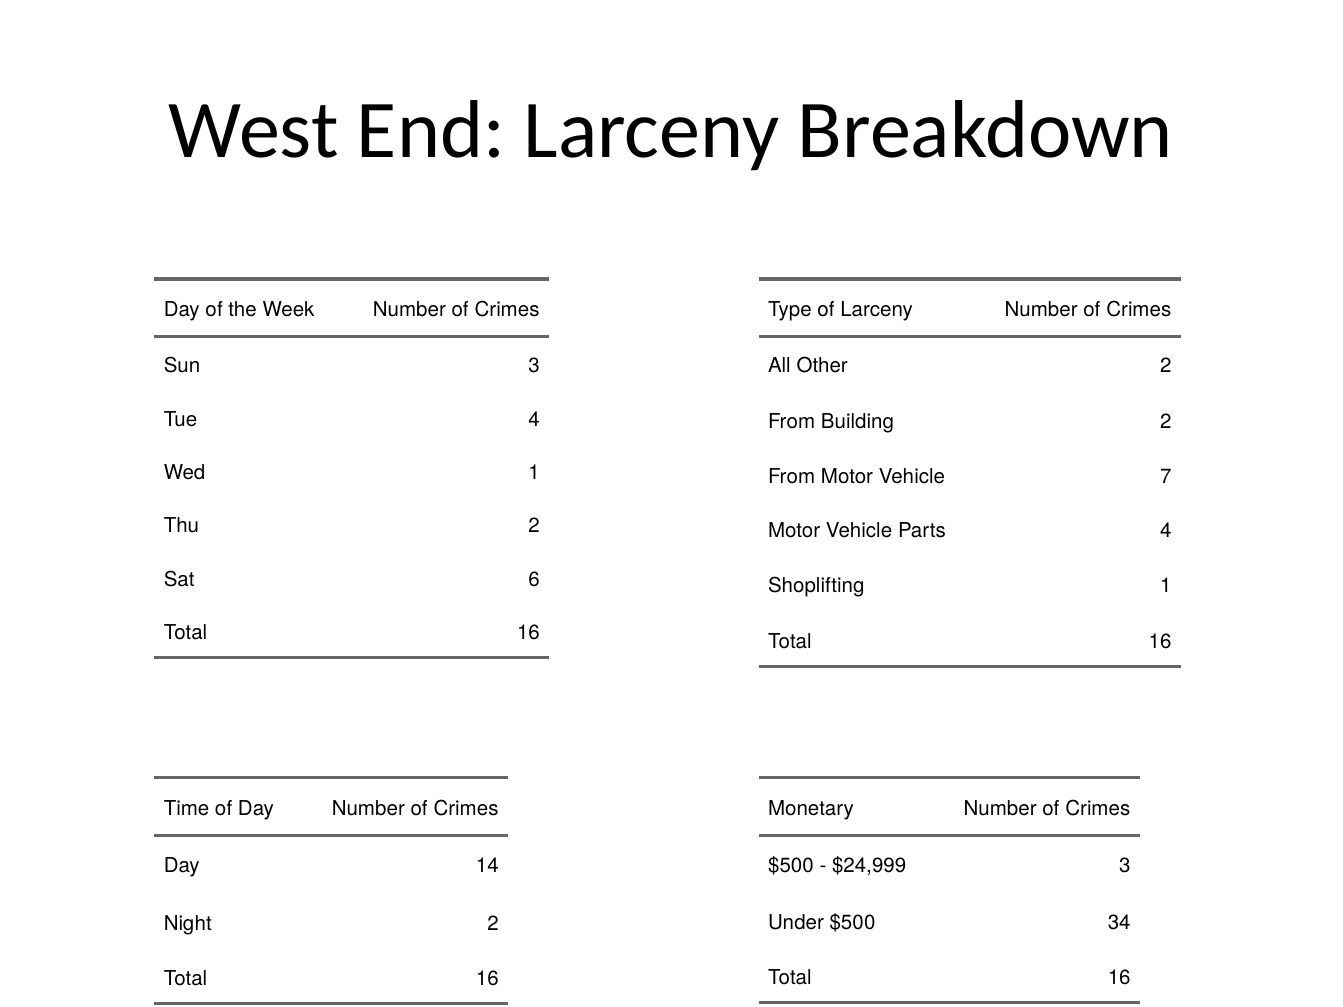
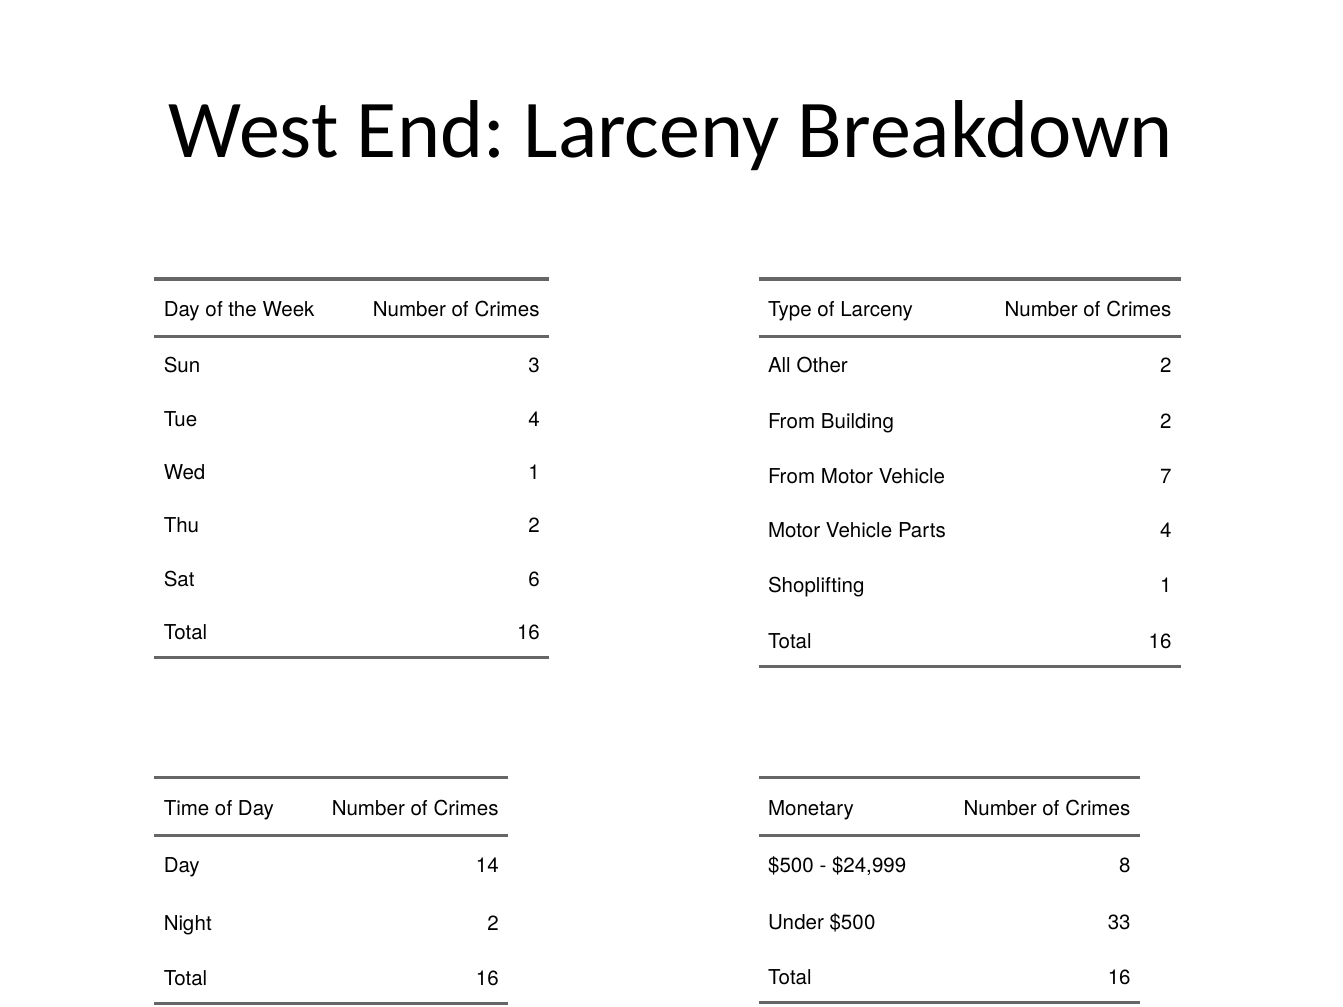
$24,999 3: 3 -> 8 (1125, 866)
34: 34 -> 33 (1119, 923)
